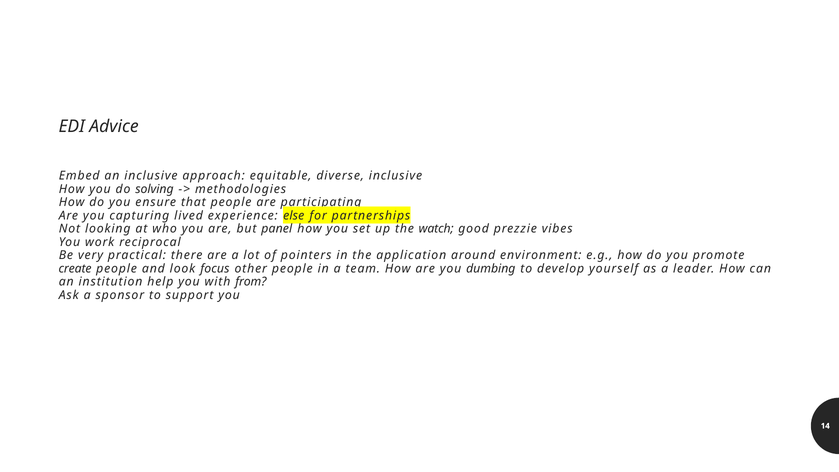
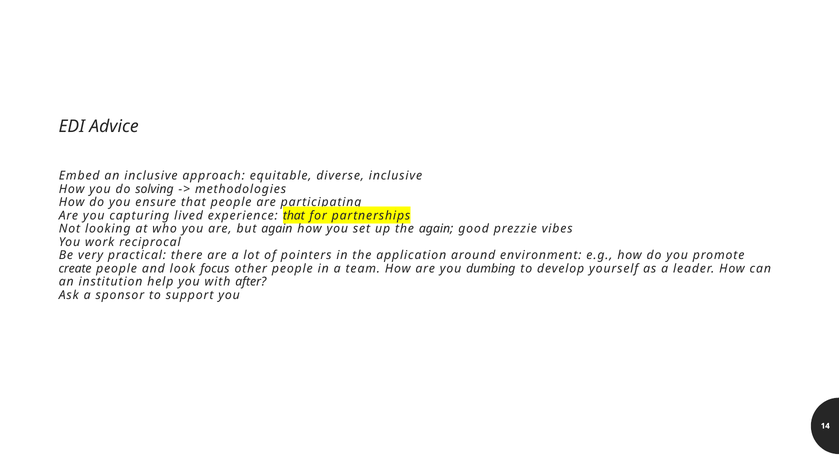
experience else: else -> that (294, 216)
but panel: panel -> again (277, 229)
the watch: watch -> again (436, 229)
from: from -> after (251, 282)
